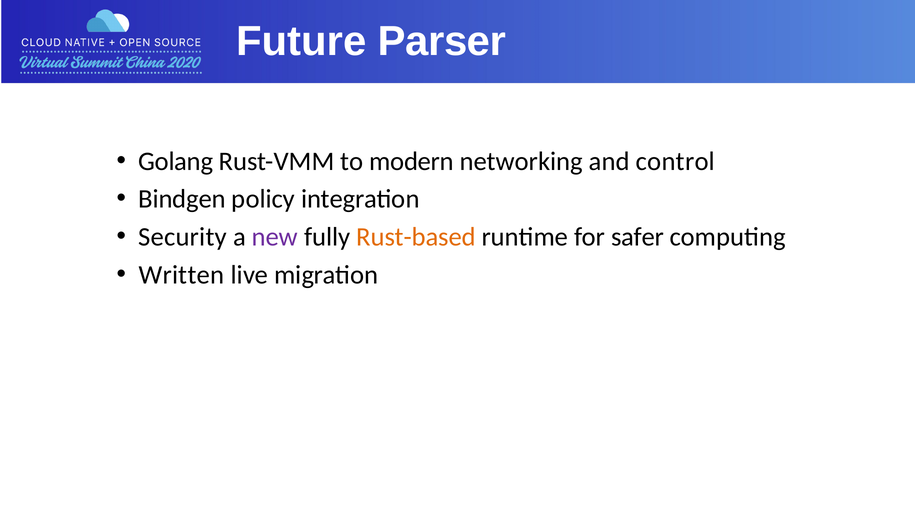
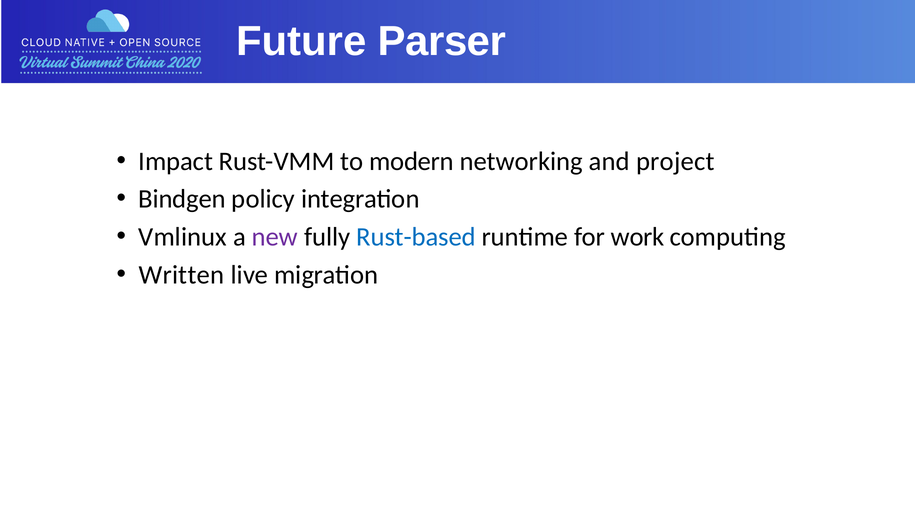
Golang: Golang -> Impact (176, 161)
control: control -> project (675, 161)
Security: Security -> Vmlinux (183, 237)
Rust-based colour: orange -> blue (416, 237)
safer: safer -> work (638, 237)
